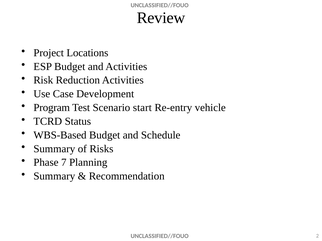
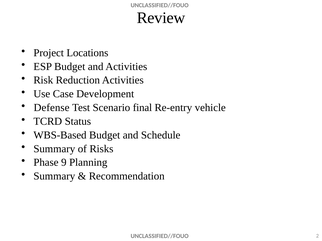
Program: Program -> Defense (52, 108)
start: start -> final (142, 108)
7: 7 -> 9 (64, 163)
